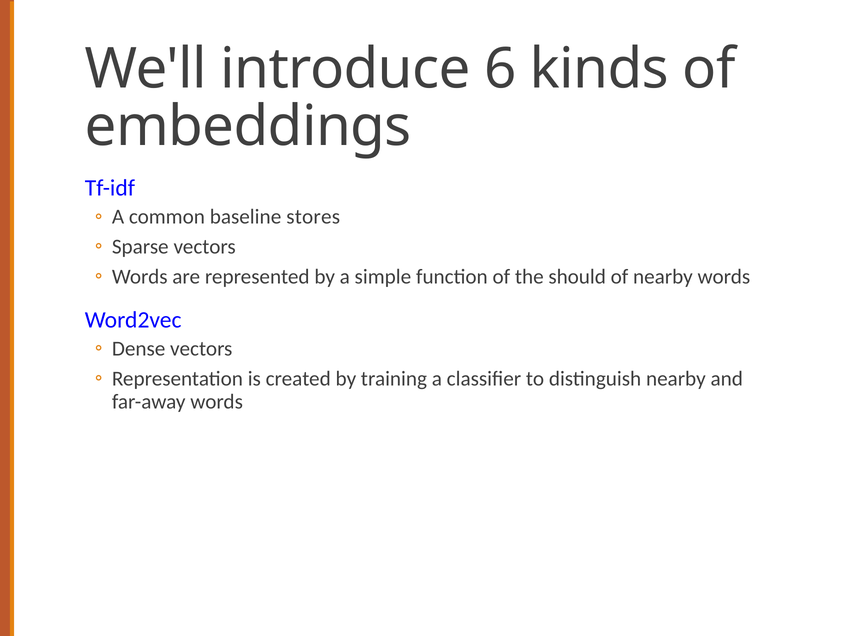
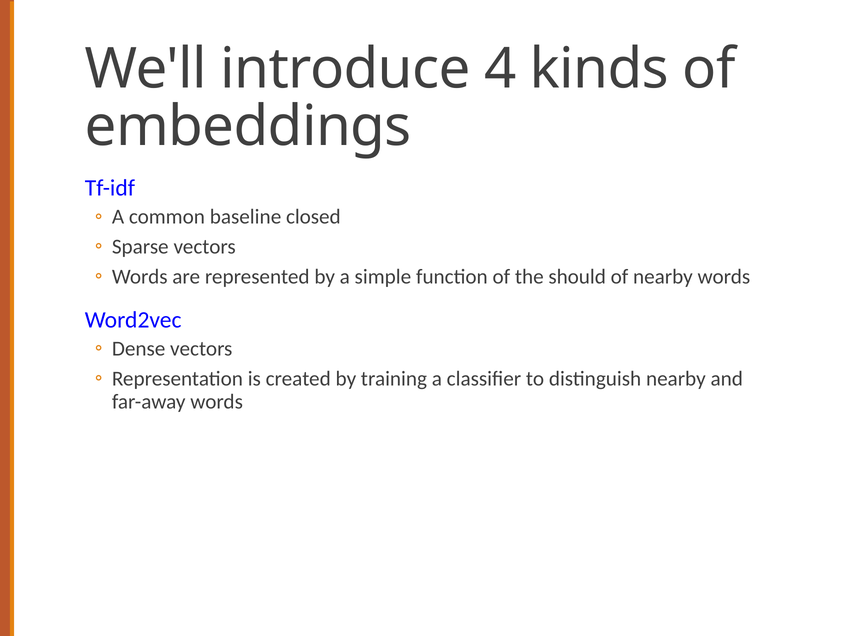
6: 6 -> 4 (500, 69)
stores: stores -> closed (313, 217)
